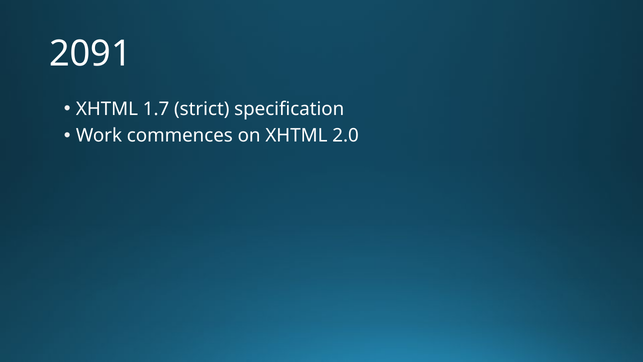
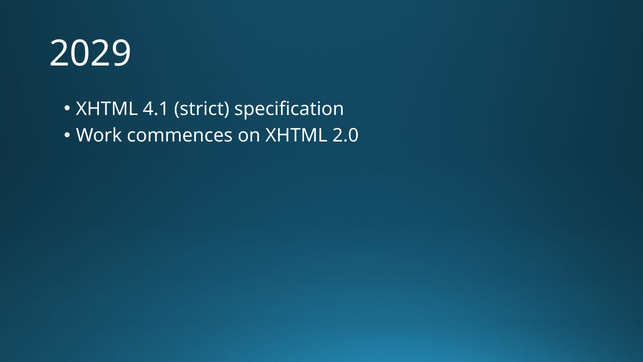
2091: 2091 -> 2029 (90, 54)
1.7: 1.7 -> 4.1 (156, 109)
